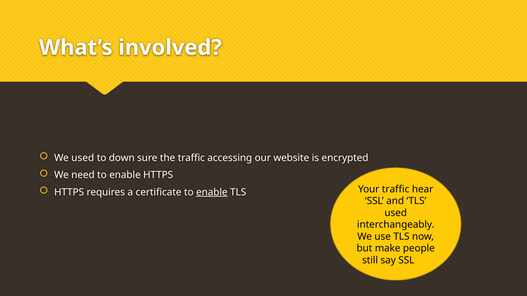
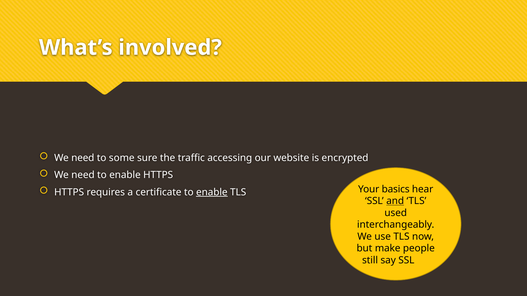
used: used -> need (83, 158)
down: down -> some (122, 158)
Your traffic: traffic -> basics (396, 189)
and underline: none -> present (395, 201)
